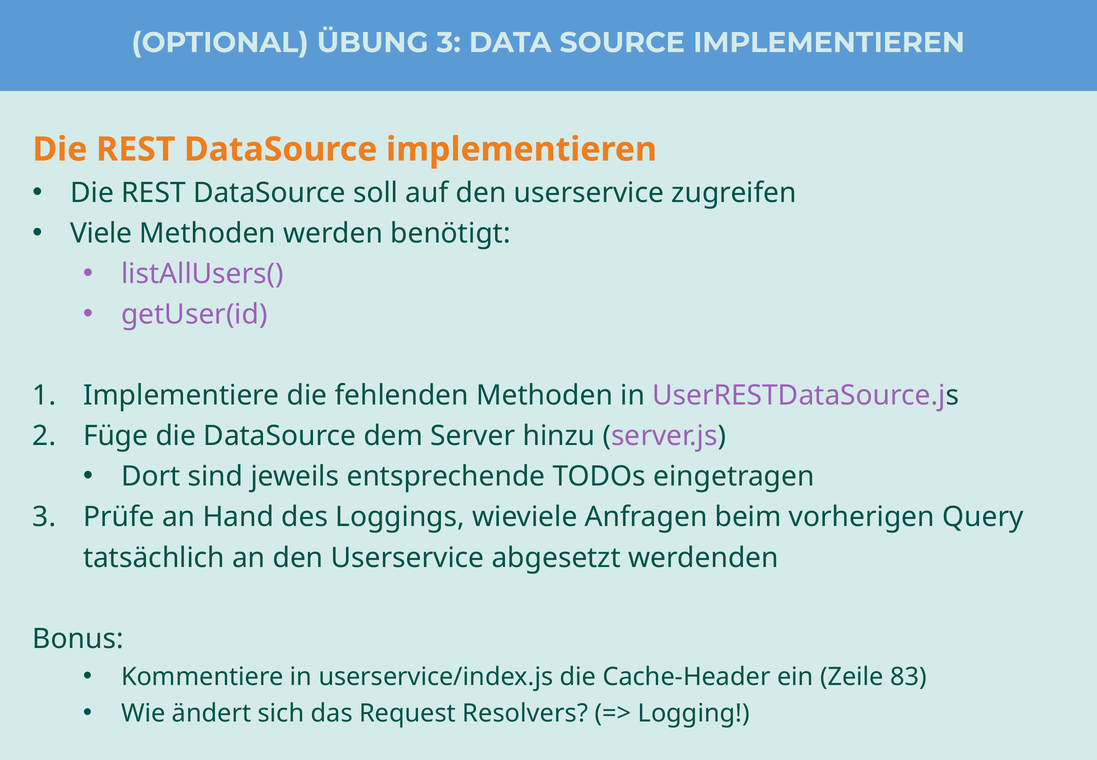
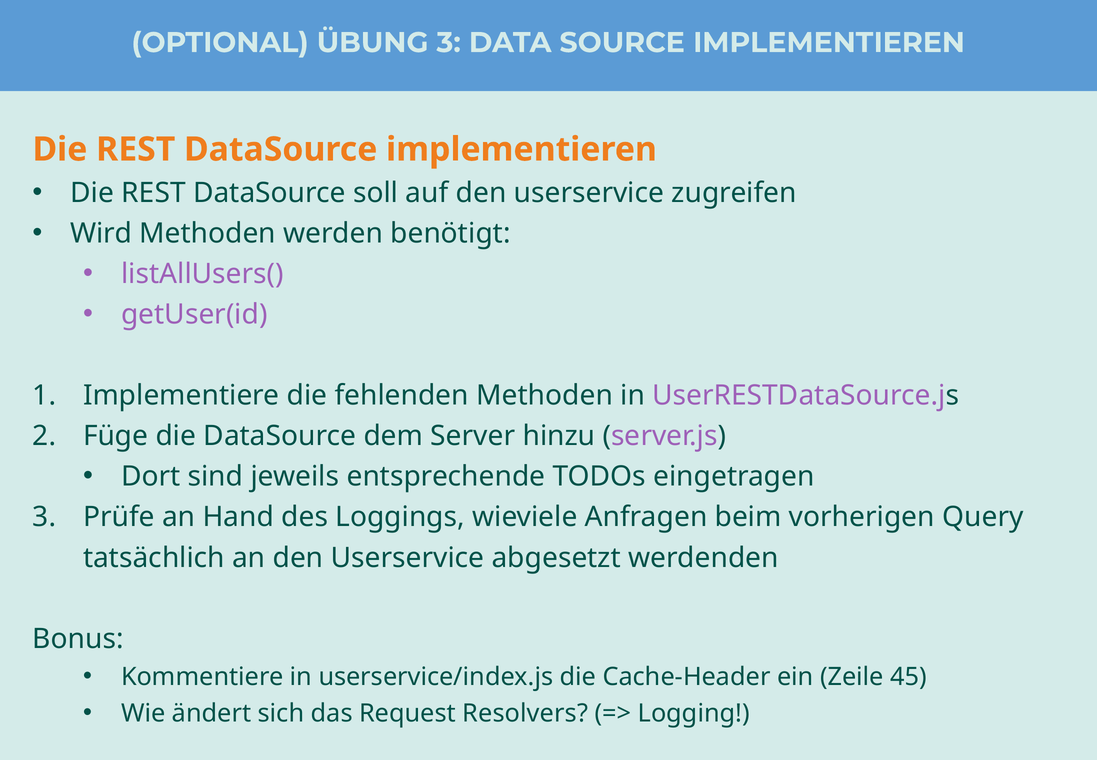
Viele: Viele -> Wird (101, 233)
83: 83 -> 45 (909, 676)
